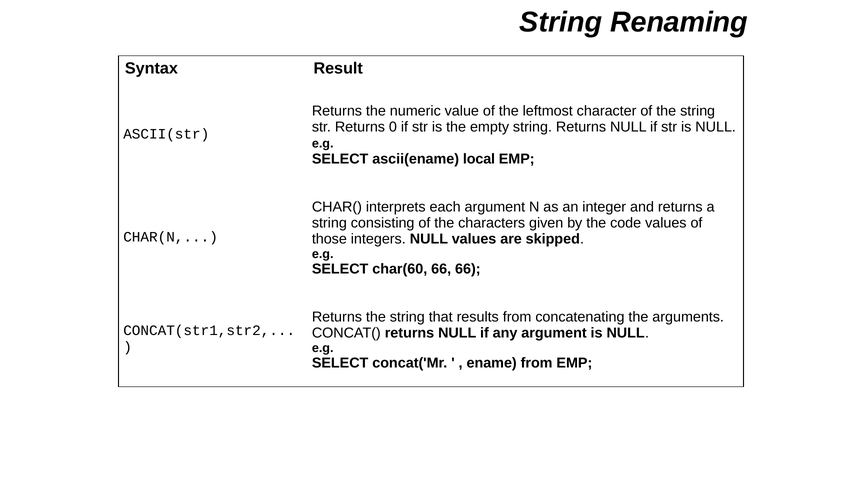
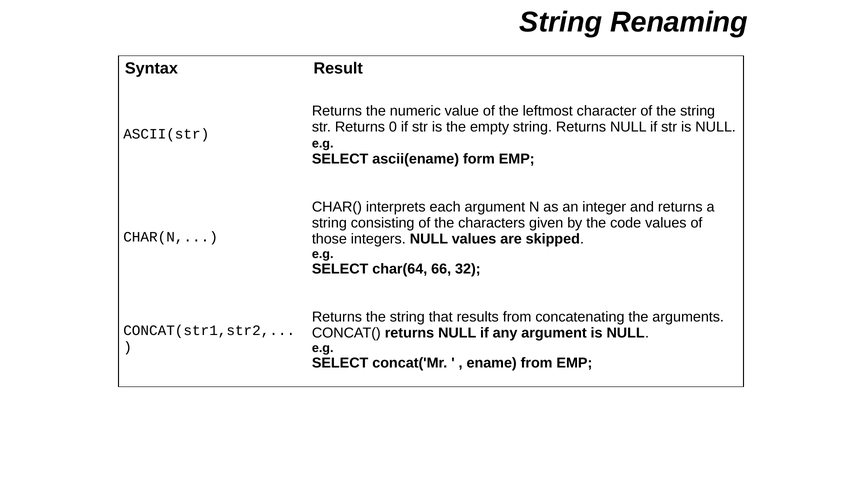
local: local -> form (479, 159)
char(60: char(60 -> char(64 (400, 269)
66 66: 66 -> 32 (468, 269)
